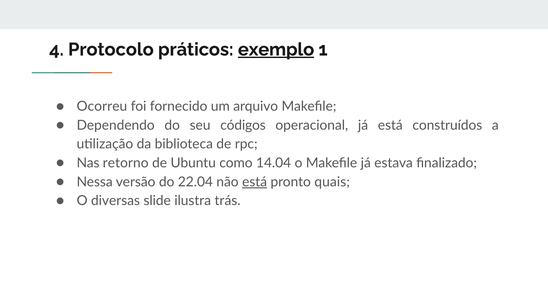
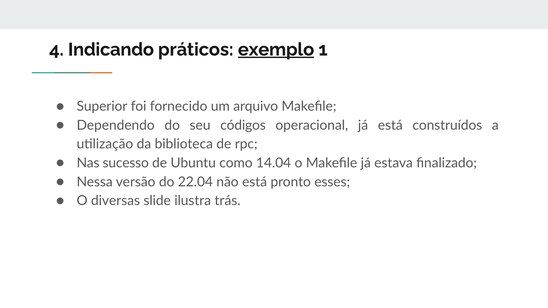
Protocolo: Protocolo -> Indicando (111, 50)
Ocorreu: Ocorreu -> Superior (102, 106)
retorno: retorno -> sucesso (126, 163)
está underline: present -> none (255, 182)
quais: quais -> esses (332, 182)
